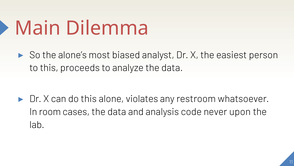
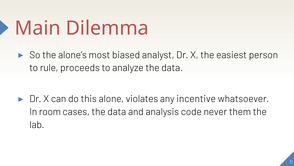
to this: this -> rule (49, 68)
restroom: restroom -> incentive (196, 98)
upon: upon -> them (240, 111)
